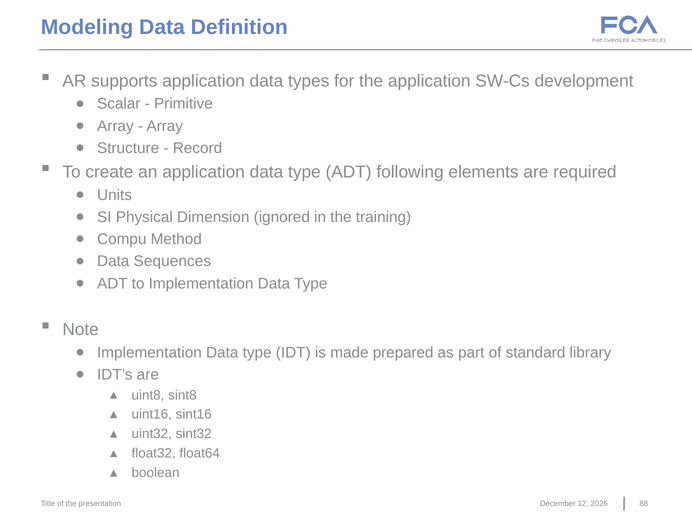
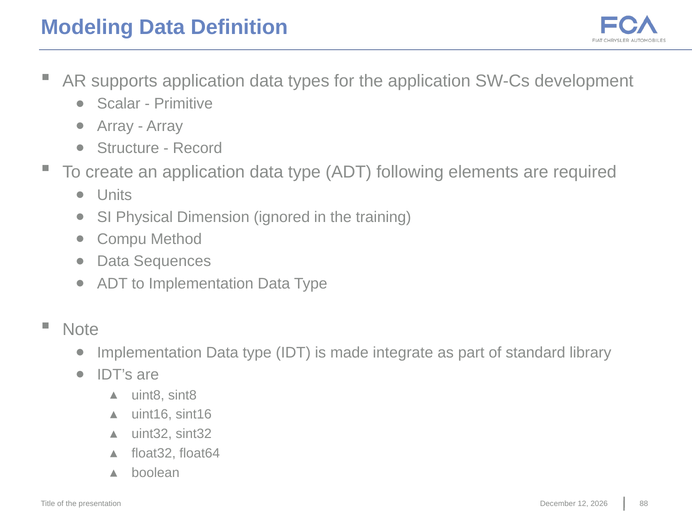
prepared: prepared -> integrate (403, 353)
